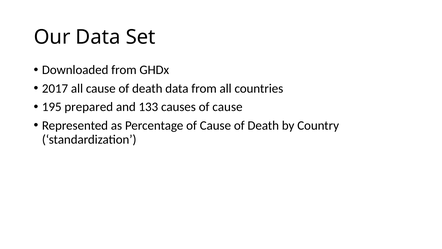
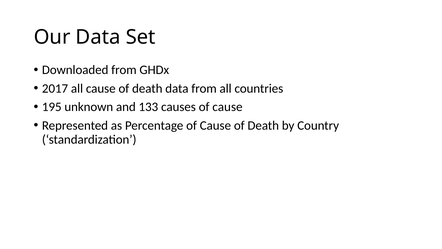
prepared: prepared -> unknown (89, 107)
